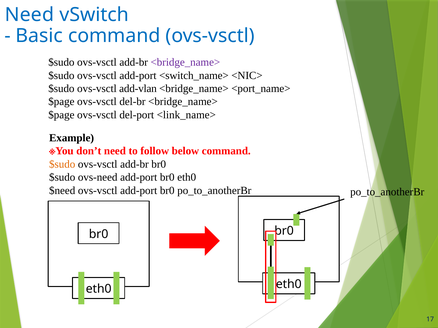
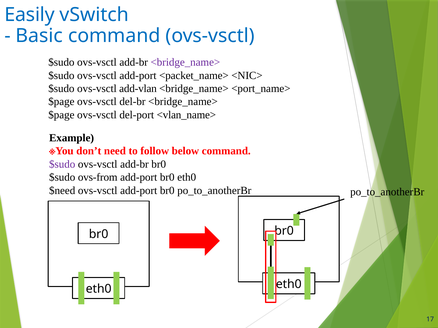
Need: Need -> Easily (30, 15)
<switch_name>: <switch_name> -> <packet_name> (194, 76)
<link_name>: <link_name> -> <vlan_name> (186, 115)
$sudo colour: orange -> purple (62, 164)
ovs-need: ovs-need -> ovs-from (98, 178)
